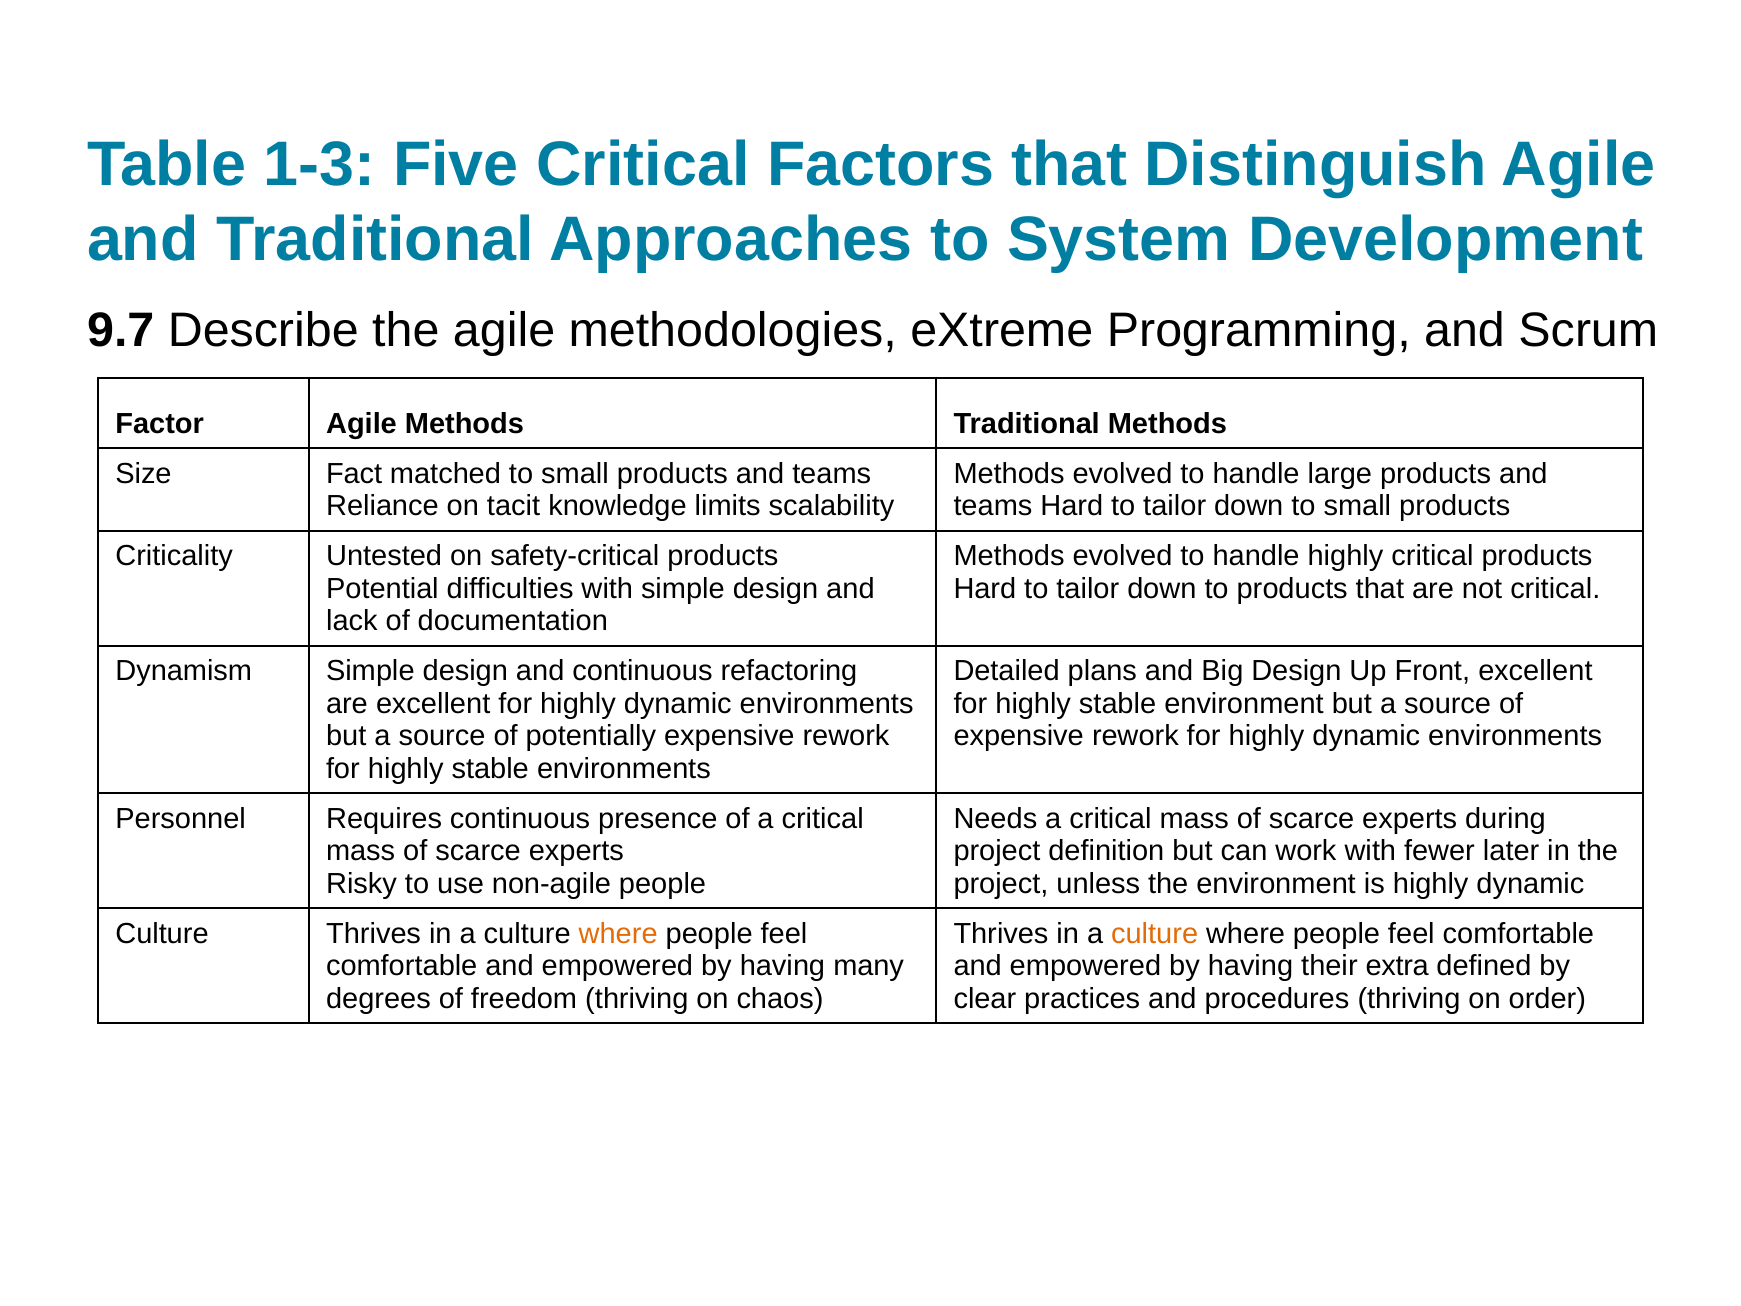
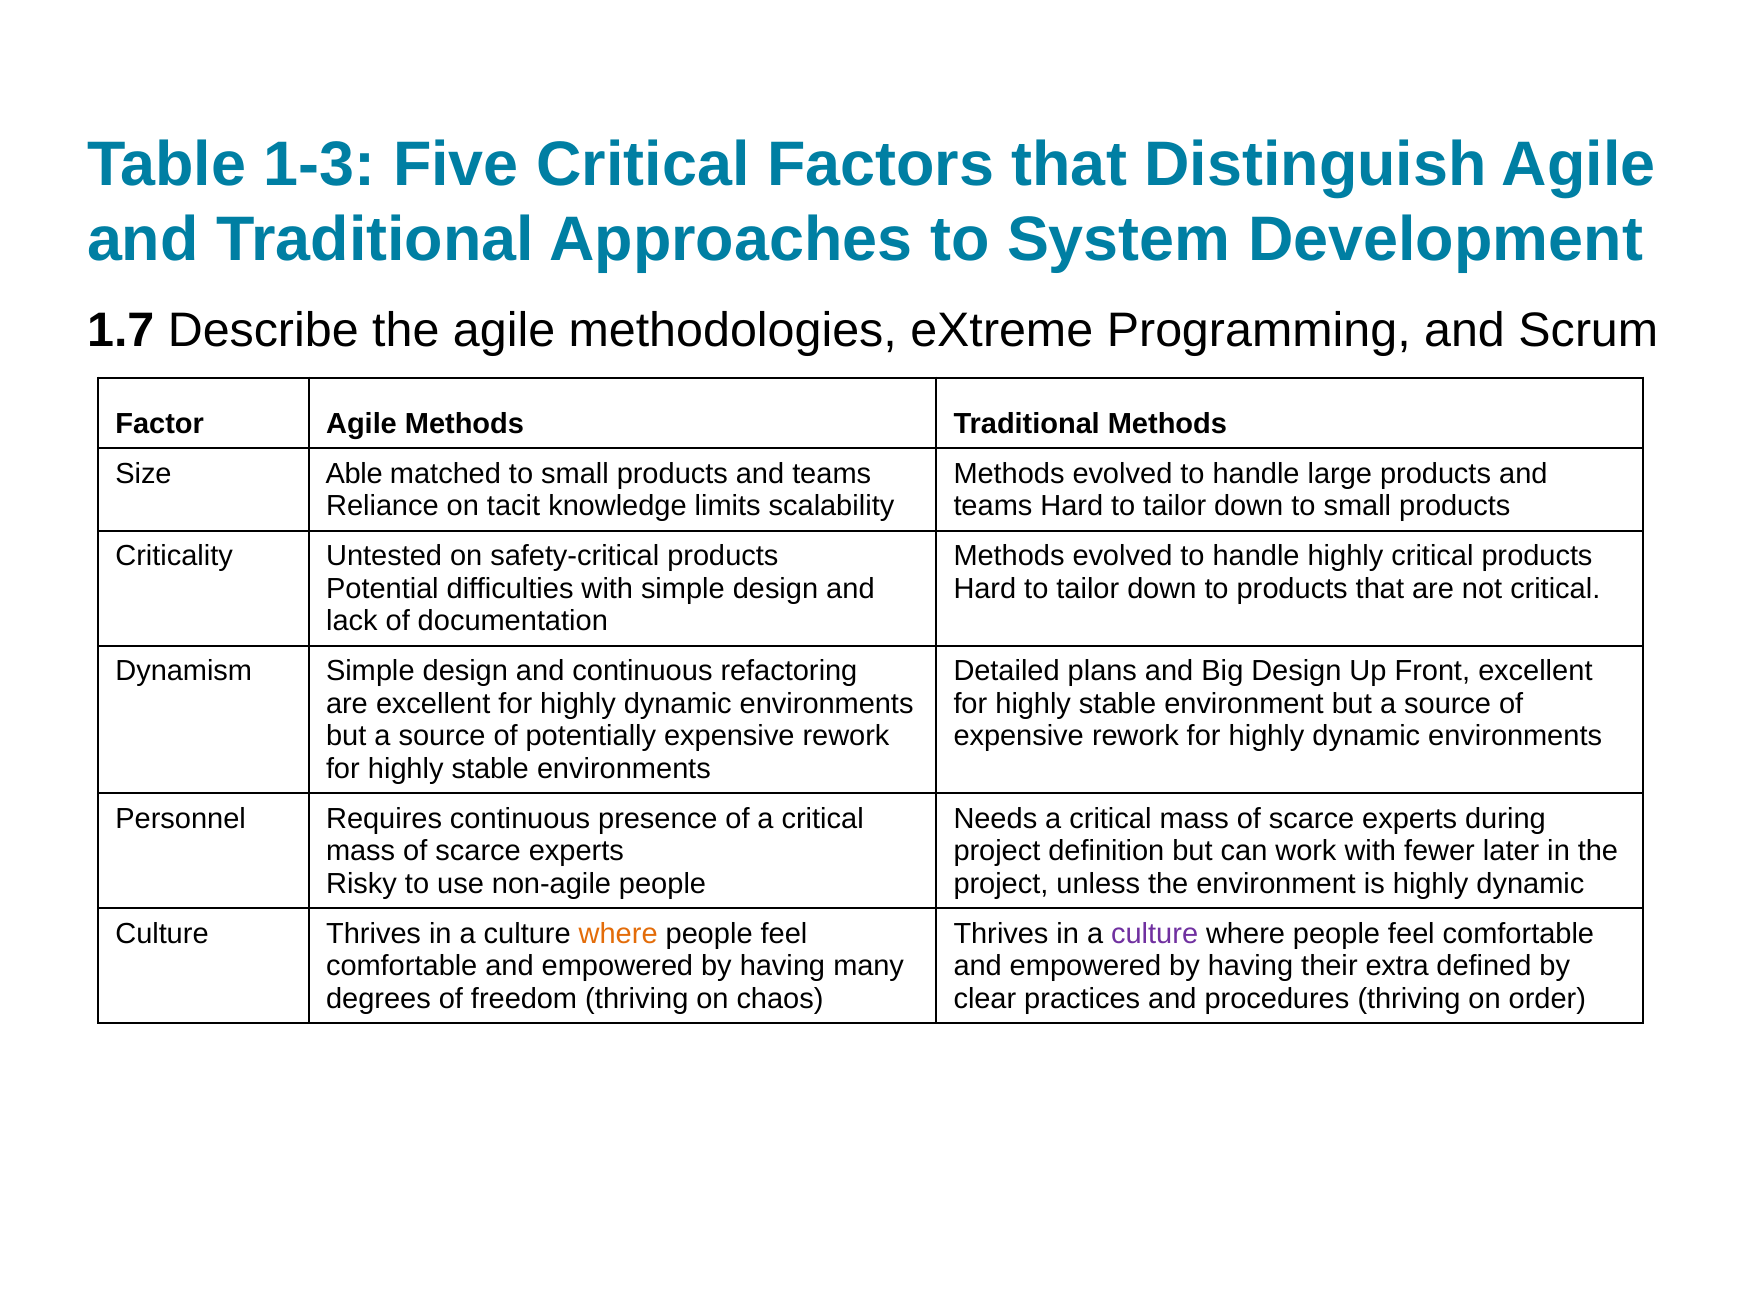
9.7: 9.7 -> 1.7 (121, 330)
Fact: Fact -> Able (354, 474)
culture colour: orange -> purple (1155, 934)
